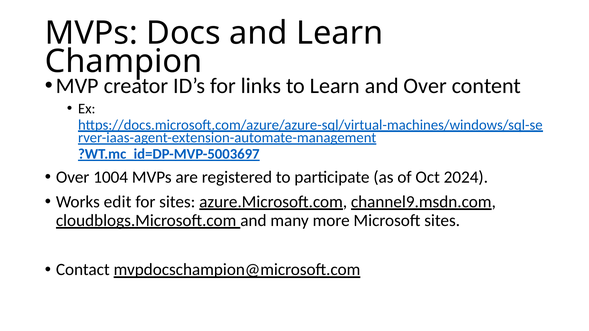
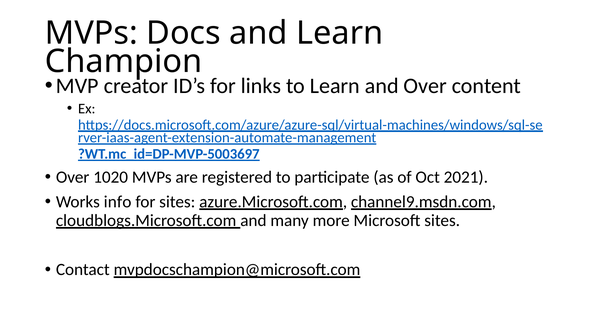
1004: 1004 -> 1020 (111, 177)
2024: 2024 -> 2021 (466, 177)
edit: edit -> info (118, 202)
